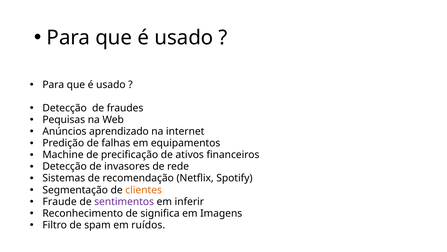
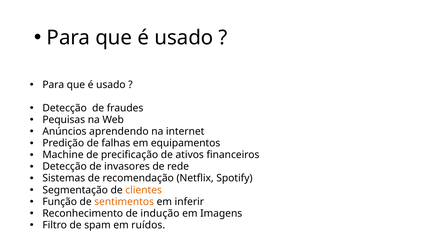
aprendizado: aprendizado -> aprendendo (119, 131)
Fraude: Fraude -> Função (60, 201)
sentimentos colour: purple -> orange (124, 201)
significa: significa -> indução (160, 213)
